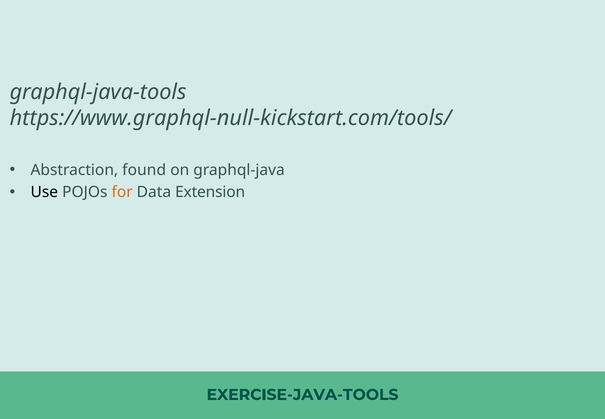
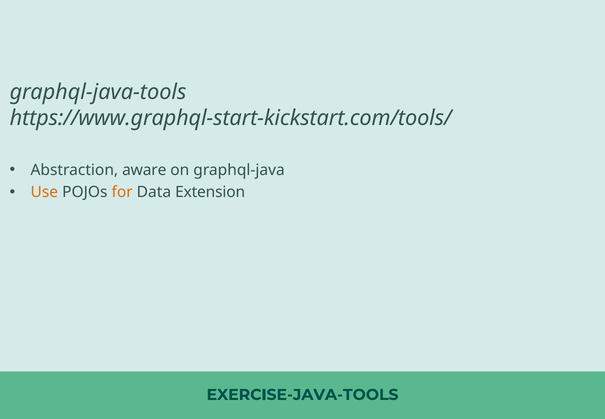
https://www.graphql-null-kickstart.com/tools/: https://www.graphql-null-kickstart.com/tools/ -> https://www.graphql-start-kickstart.com/tools/ (231, 118)
found: found -> aware (144, 170)
Use colour: black -> orange (44, 192)
